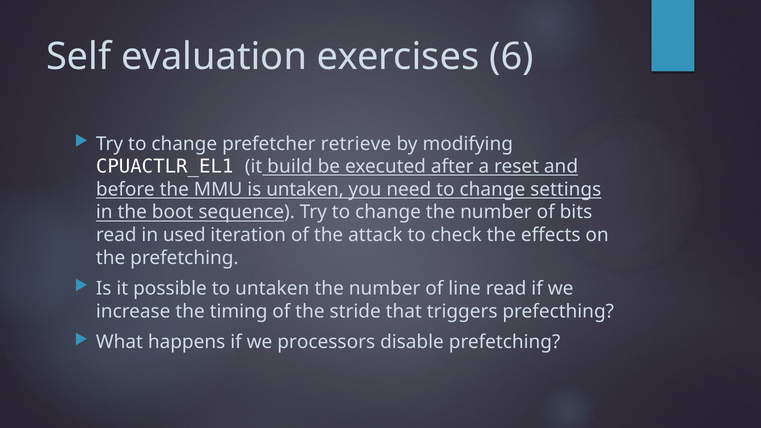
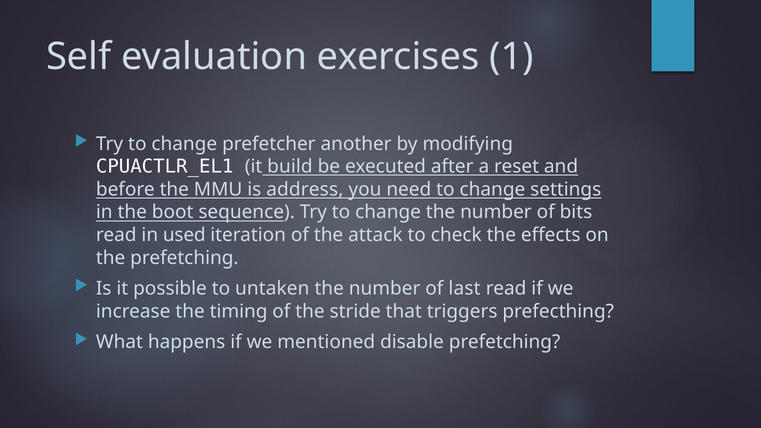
6: 6 -> 1 (511, 57)
retrieve: retrieve -> another (356, 144)
is untaken: untaken -> address (305, 189)
line: line -> last (465, 289)
processors: processors -> mentioned (326, 342)
